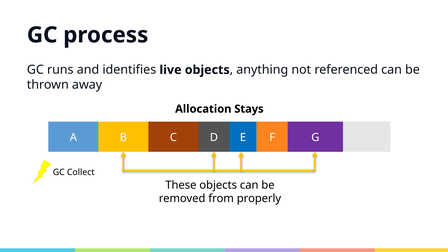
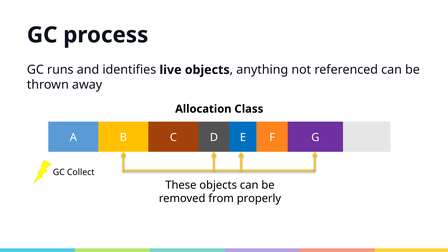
Stays: Stays -> Class (249, 109)
